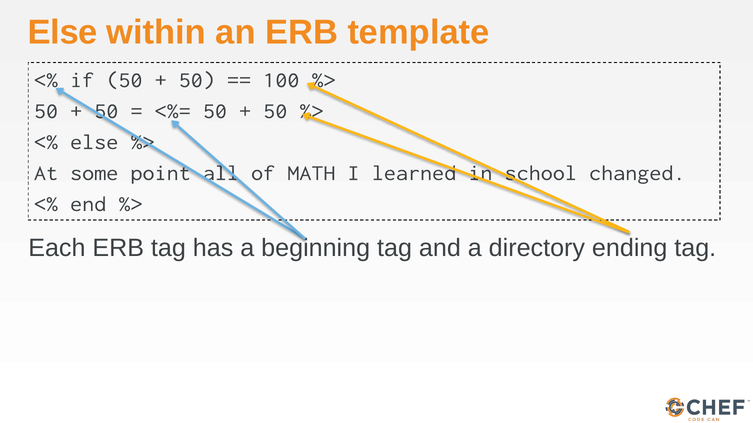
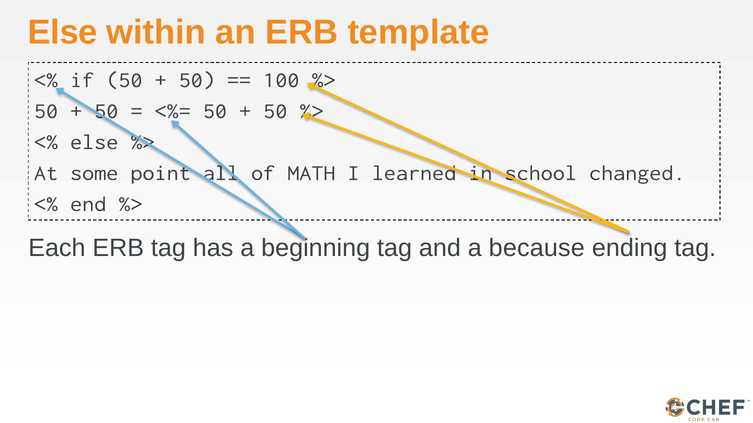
directory: directory -> because (537, 248)
